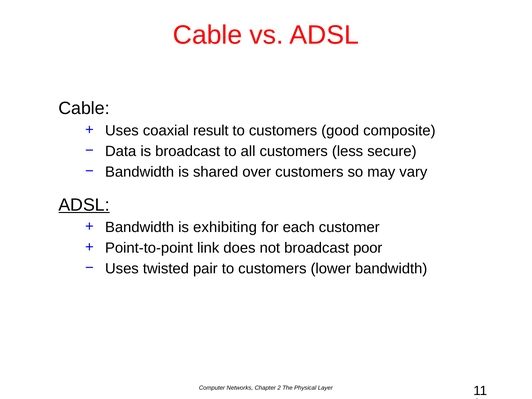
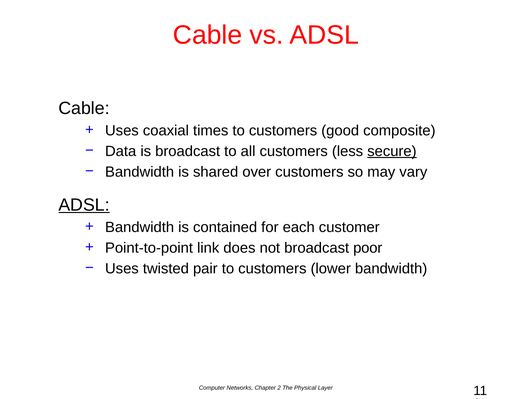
result: result -> times (211, 131)
secure underline: none -> present (392, 151)
exhibiting: exhibiting -> contained (225, 227)
